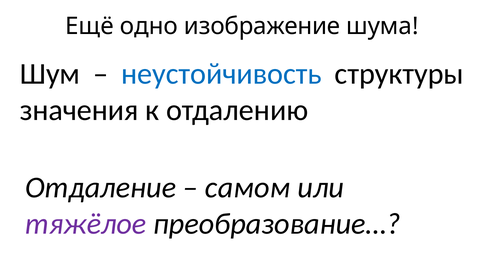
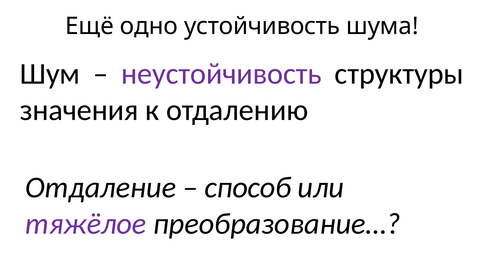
изображение: изображение -> устойчивость (262, 26)
неустойчивость colour: blue -> purple (221, 74)
самом: самом -> способ (248, 188)
